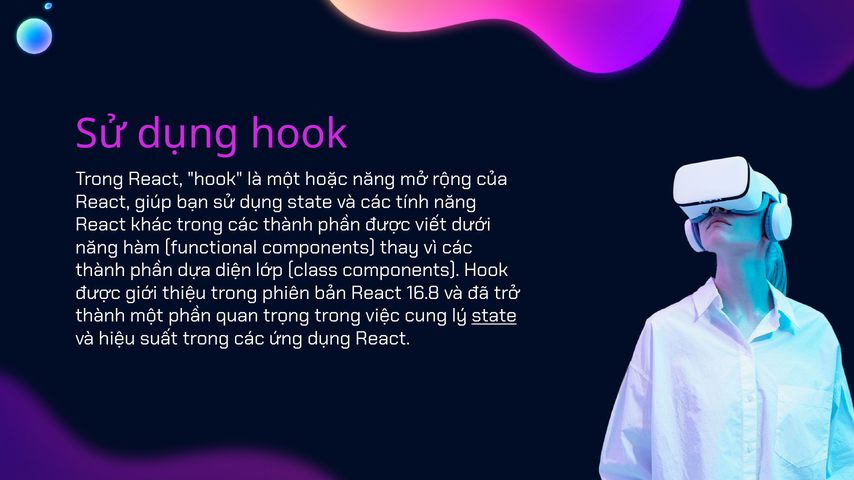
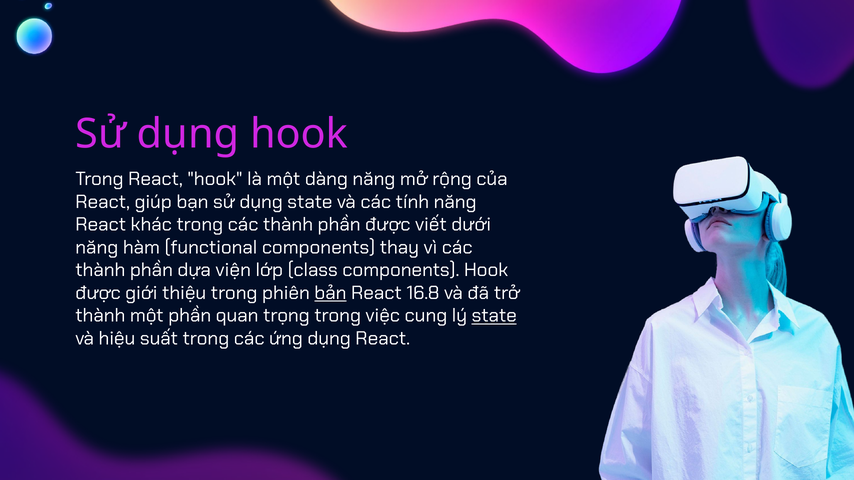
hoặc: hoặc -> dàng (326, 179)
diện: diện -> viện (233, 270)
bản underline: none -> present (330, 293)
